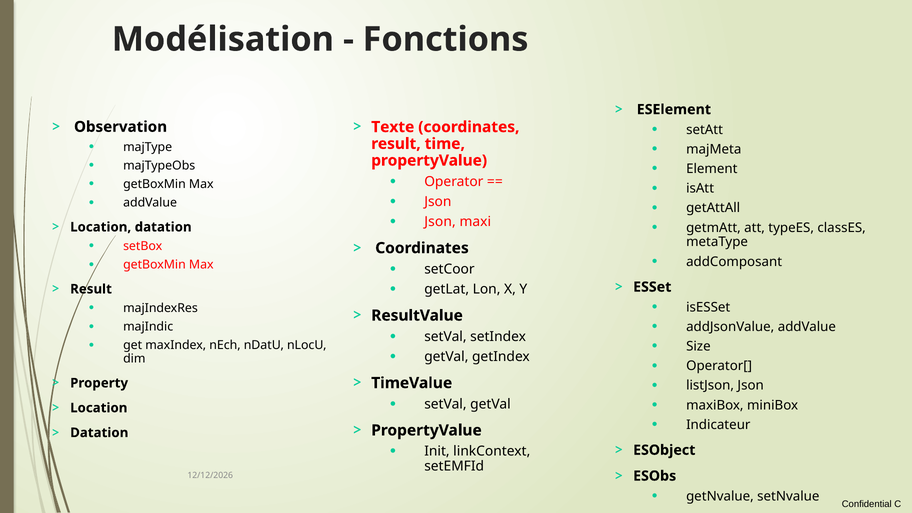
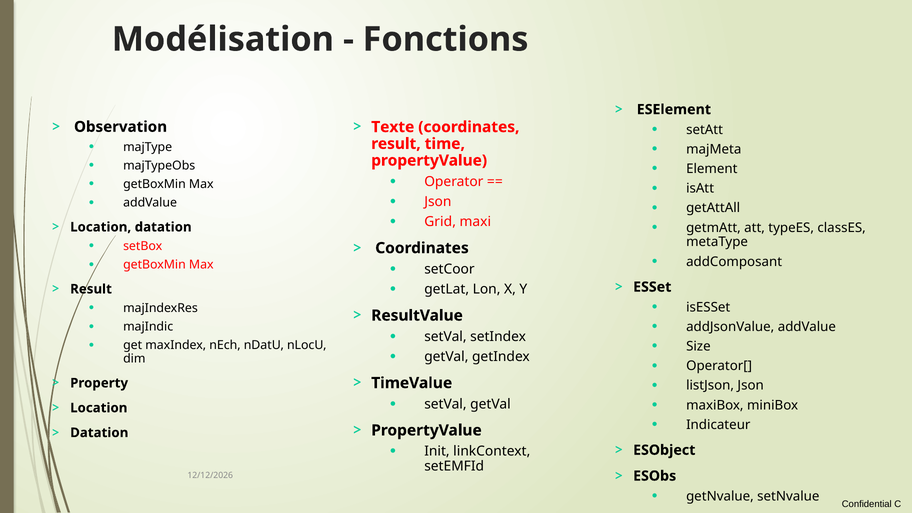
Json: Json -> Grid (440, 222)
